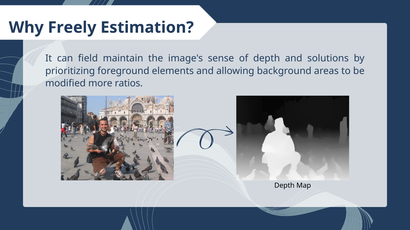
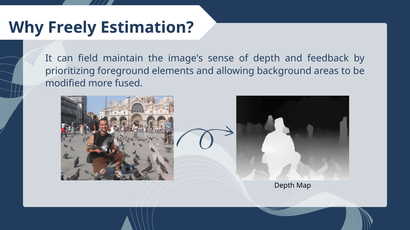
solutions: solutions -> feedback (328, 59)
ratios: ratios -> fused (129, 84)
